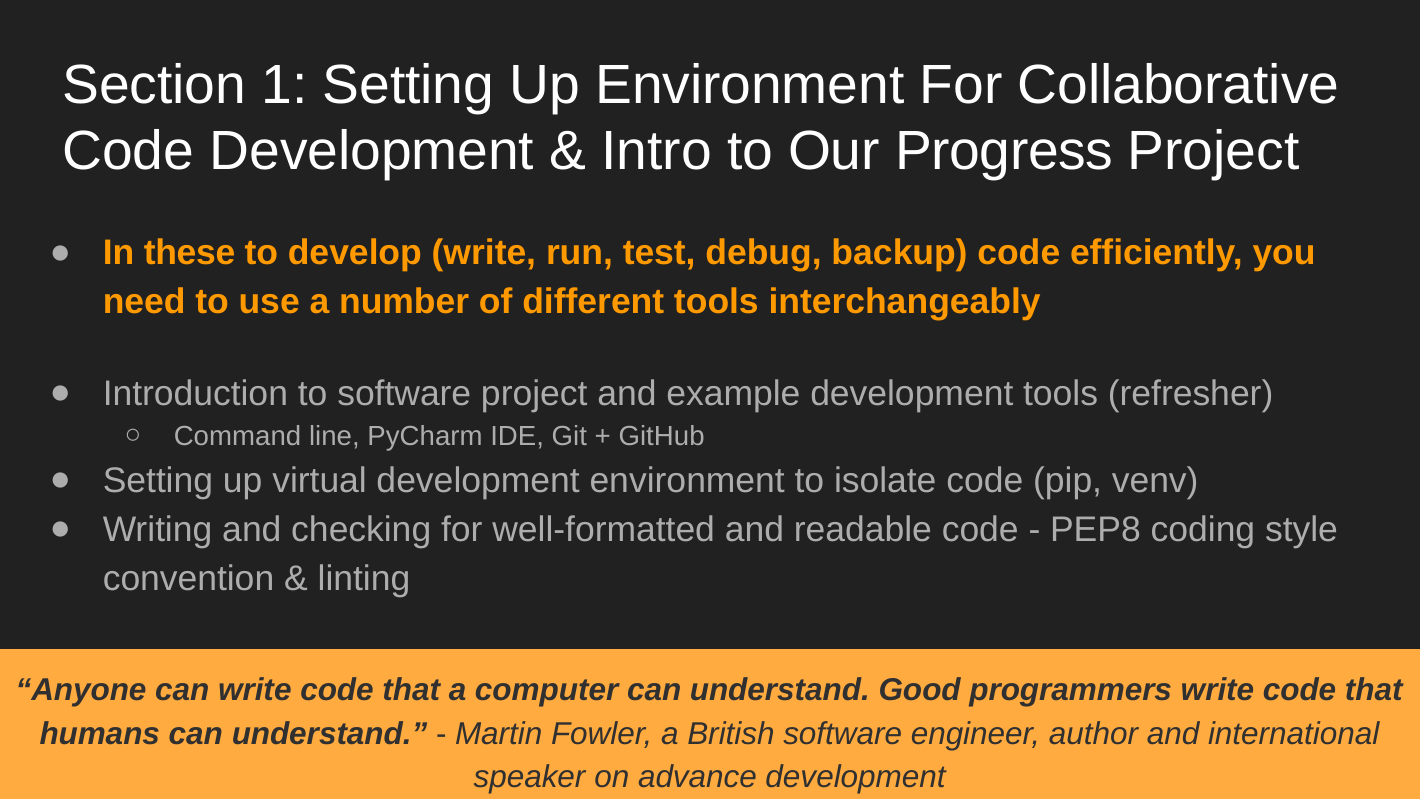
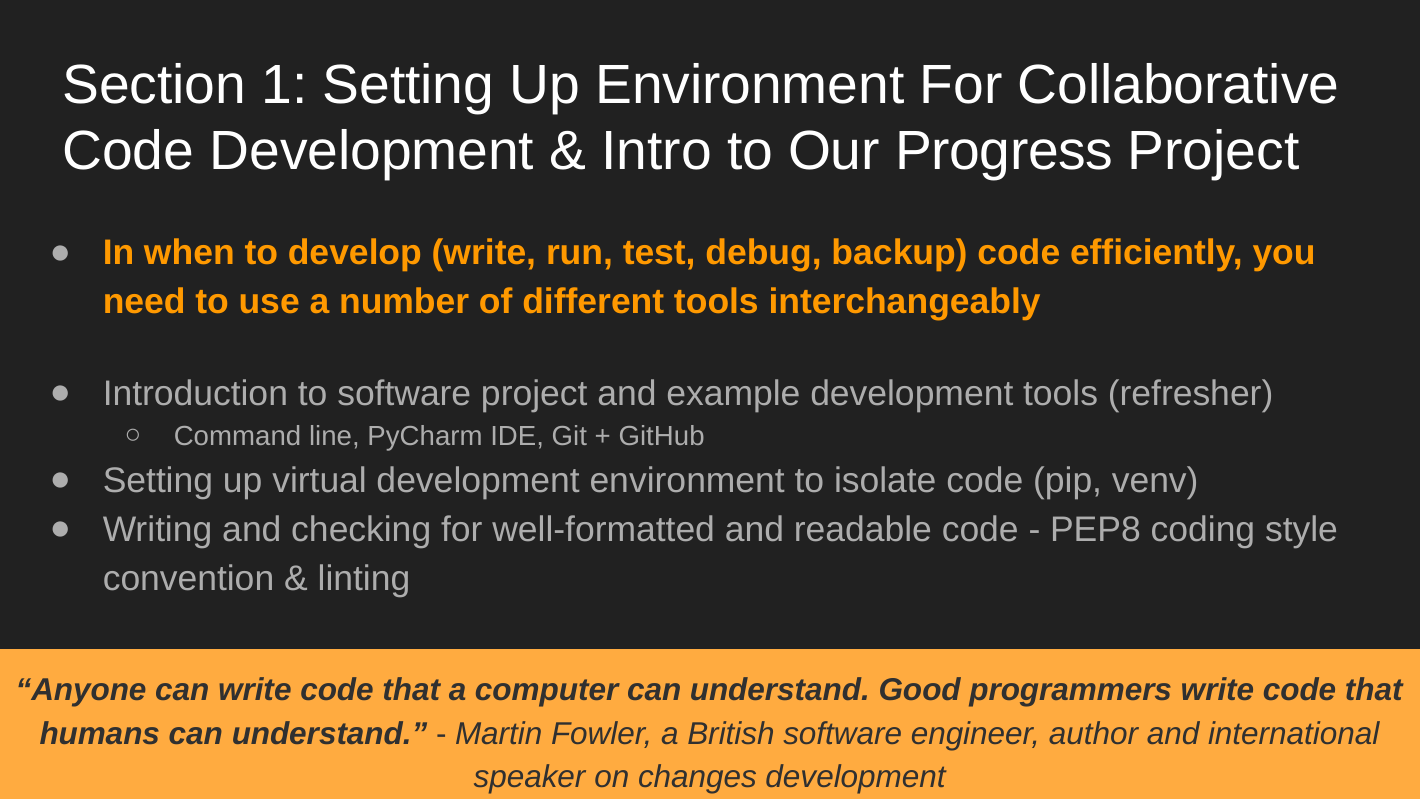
these: these -> when (189, 253)
advance: advance -> changes (697, 777)
